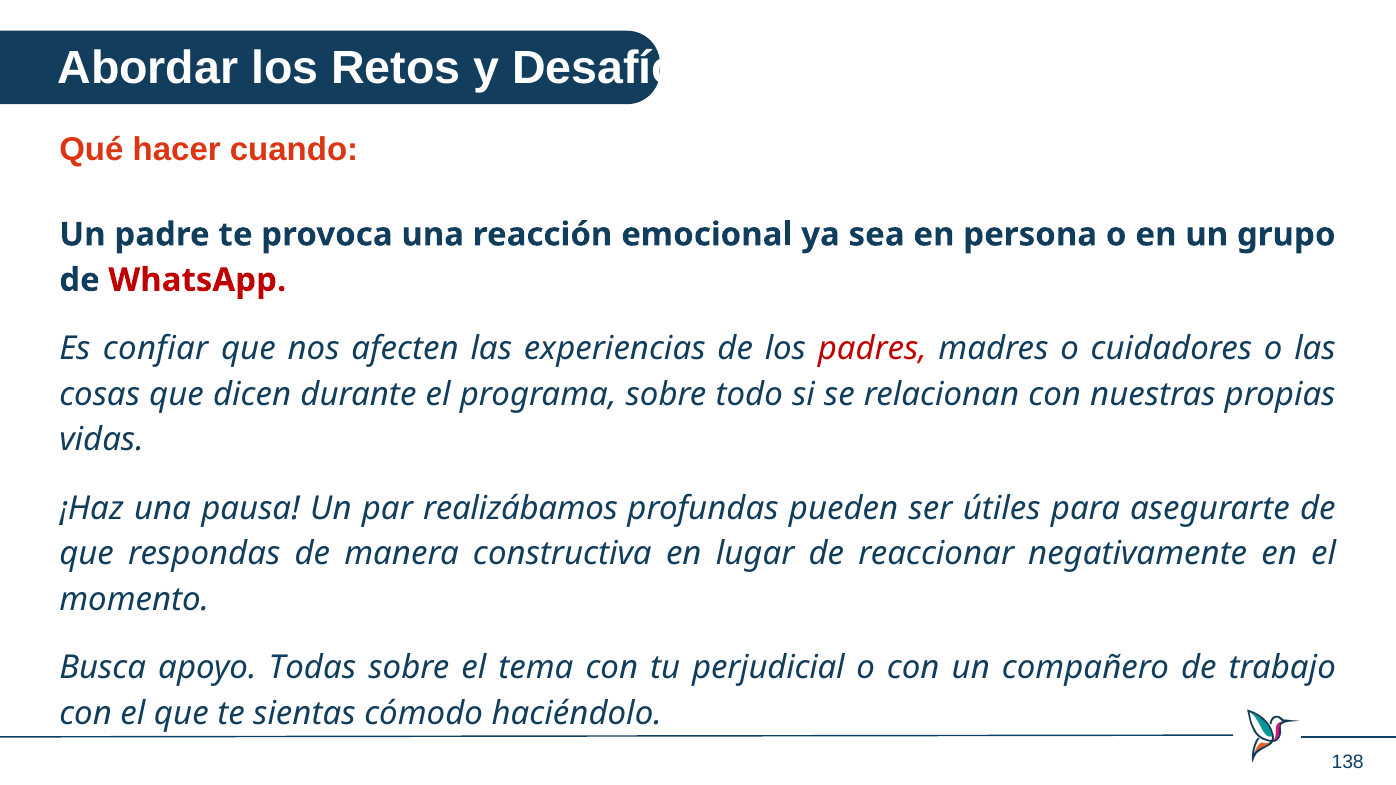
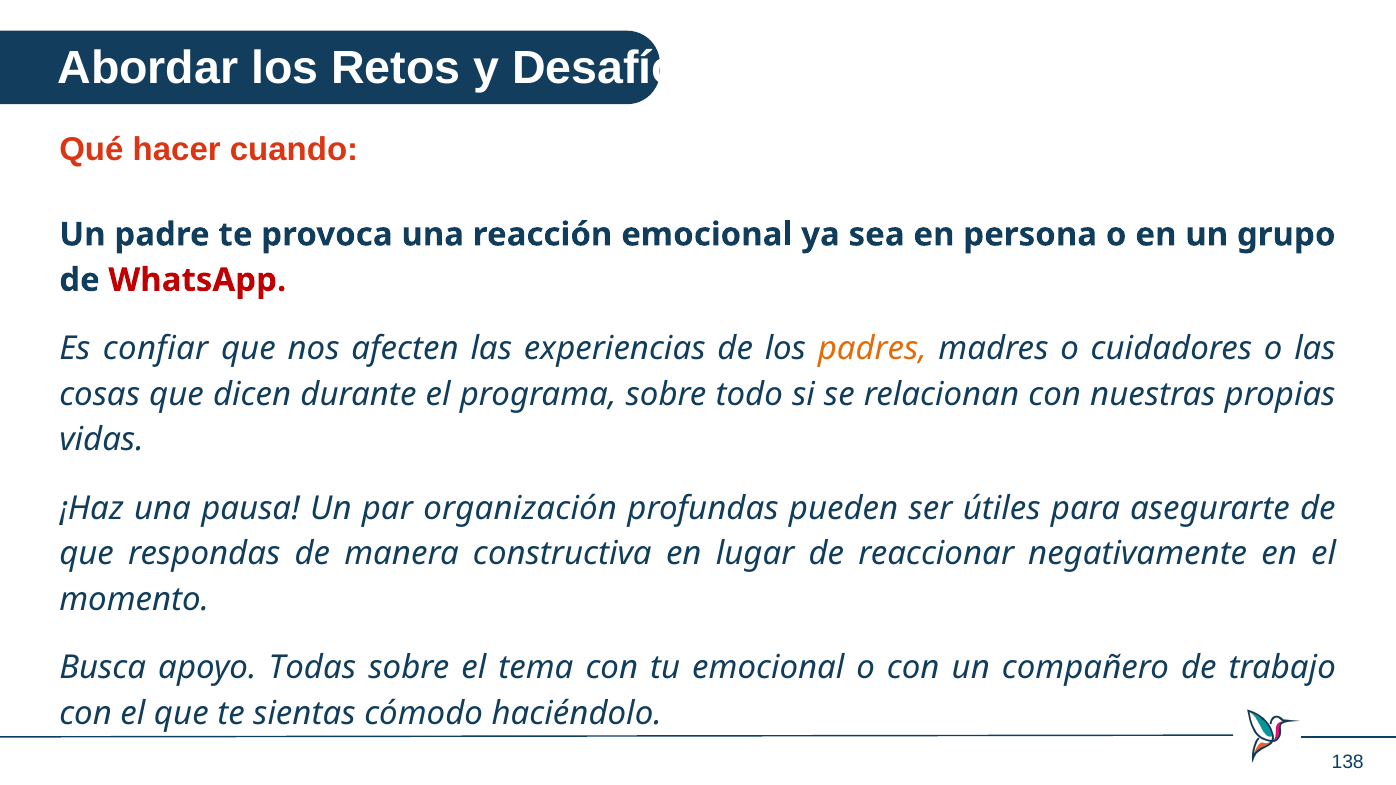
padres colour: red -> orange (872, 349)
realizábamos: realizábamos -> organización (520, 508)
tu perjudicial: perjudicial -> emocional (768, 668)
